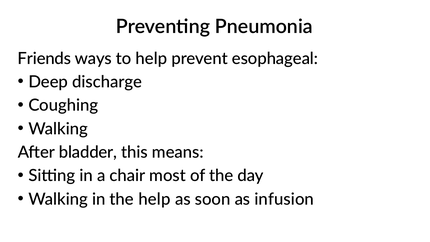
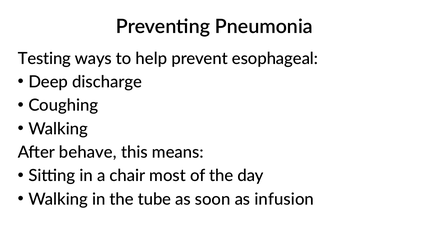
Friends: Friends -> Testing (44, 59)
bladder: bladder -> behave (88, 152)
the help: help -> tube (155, 199)
